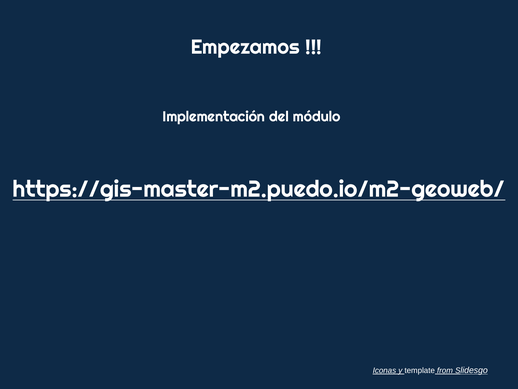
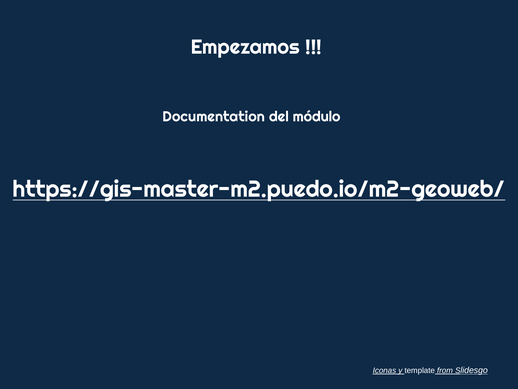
Implementación: Implementación -> Documentation (214, 117)
